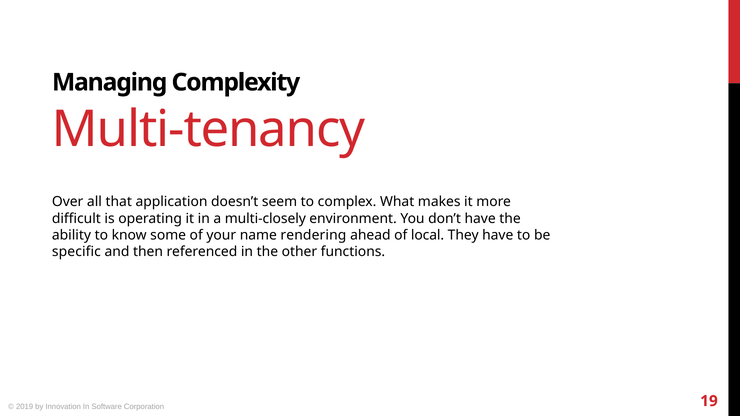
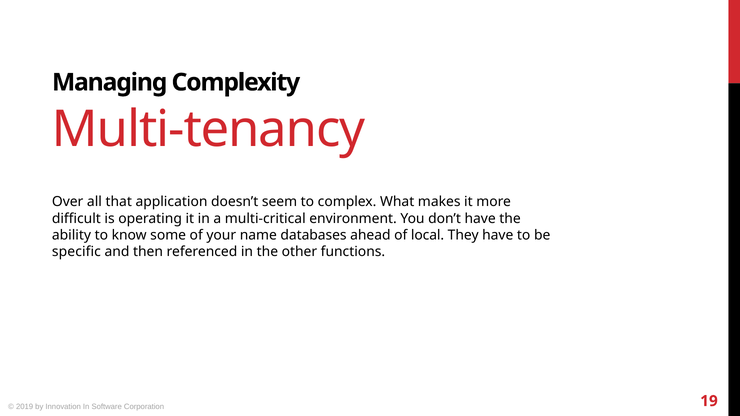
multi-closely: multi-closely -> multi-critical (265, 219)
rendering: rendering -> databases (314, 235)
